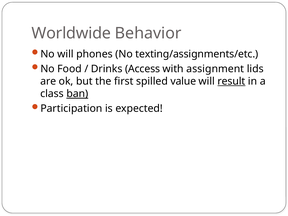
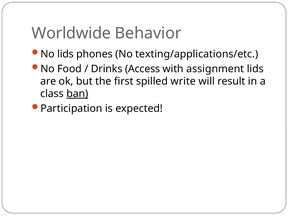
No will: will -> lids (66, 54)
texting/assignments/etc: texting/assignments/etc -> texting/applications/etc (197, 54)
value: value -> write (183, 81)
result underline: present -> none (231, 81)
